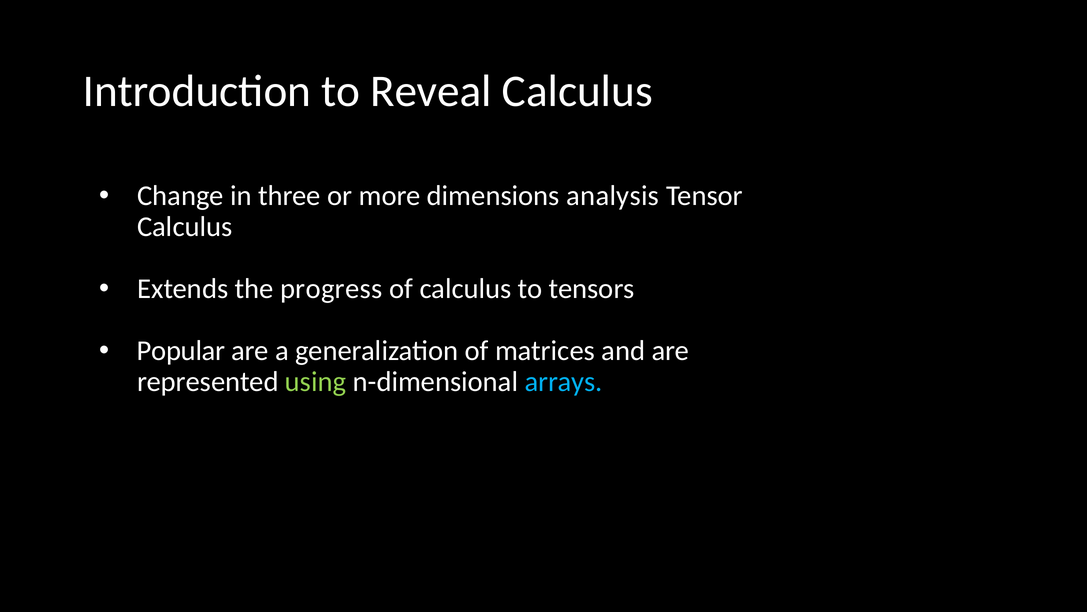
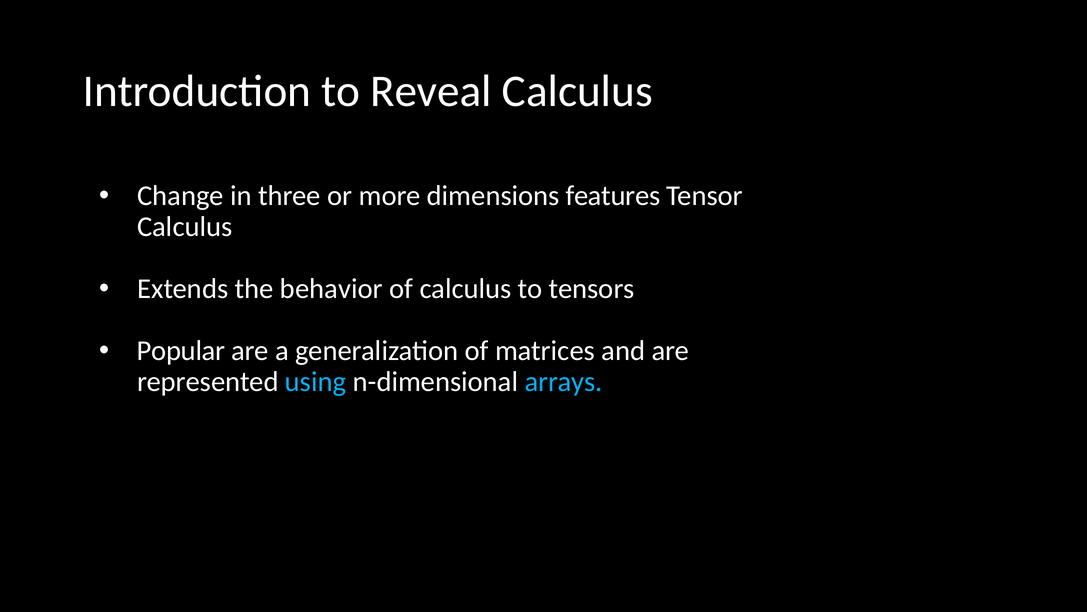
analysis: analysis -> features (613, 196)
progress: progress -> behavior (331, 289)
using colour: light green -> light blue (316, 382)
